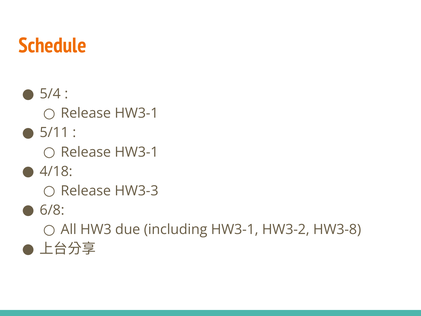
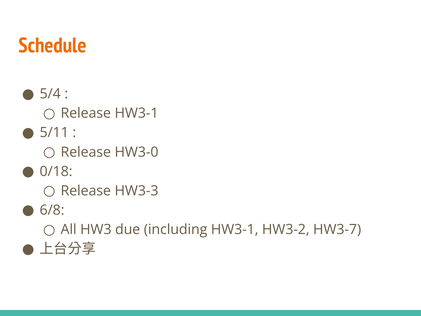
HW3-1: HW3-1 -> HW3-0 (137, 152)
4/18: 4/18 -> 0/18 (56, 171)
HW3-8: HW3-8 -> HW3-7 (337, 229)
